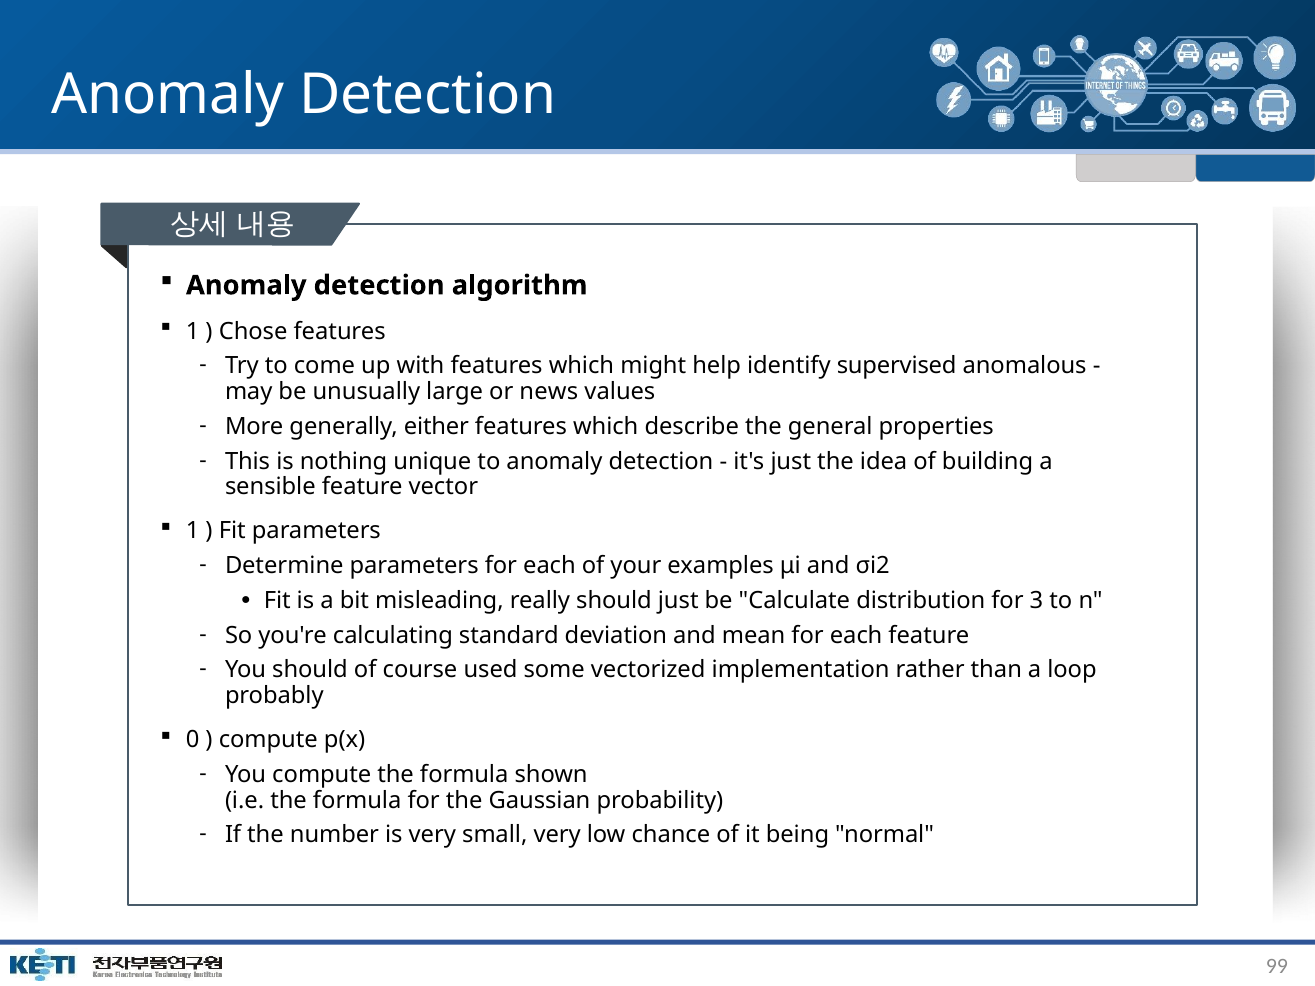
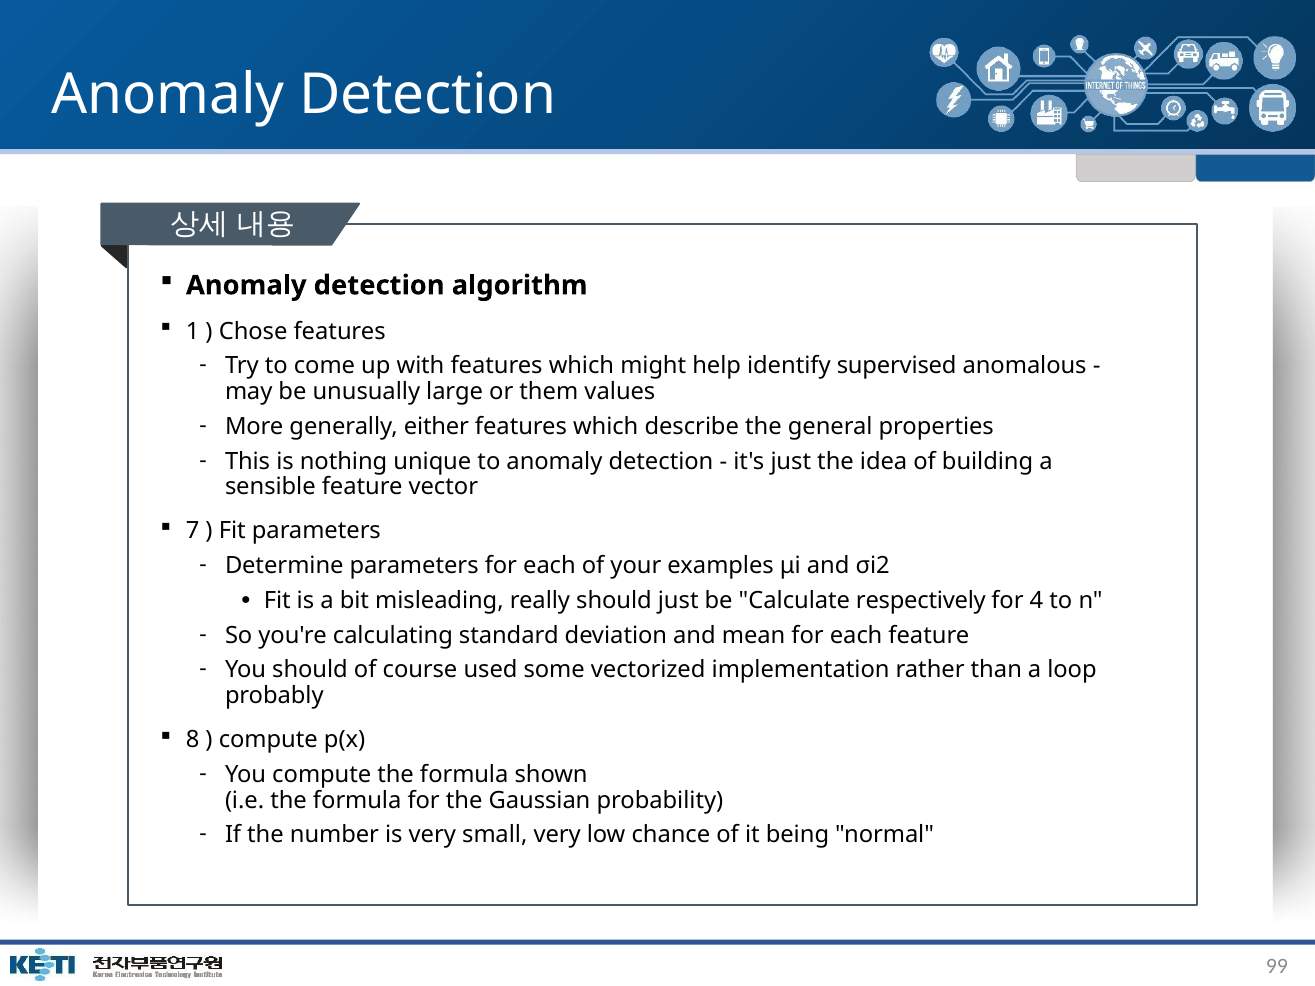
news: news -> them (549, 392)
1: 1 -> 7 (193, 531)
distribution: distribution -> respectively (921, 601)
3: 3 -> 4 (1036, 601)
0: 0 -> 8 (193, 740)
